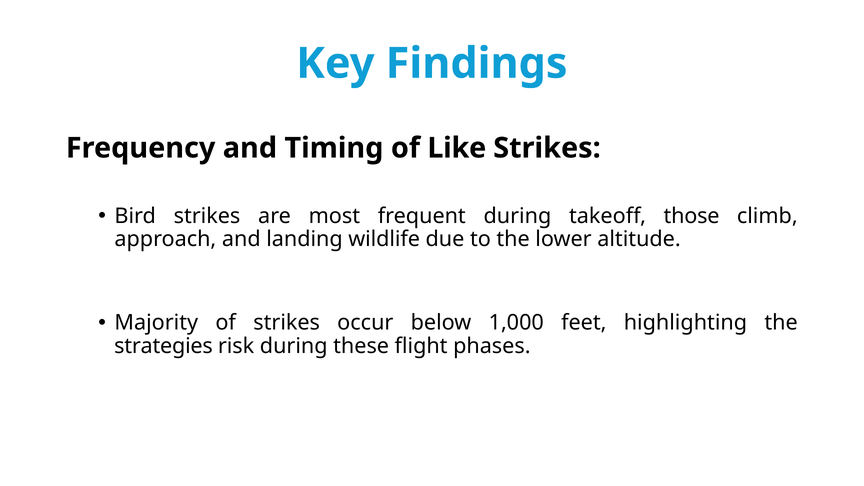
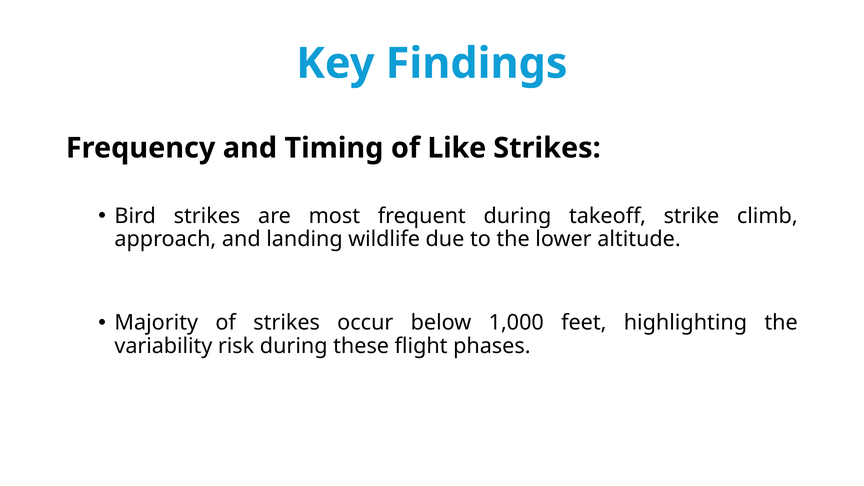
those: those -> strike (691, 216)
strategies: strategies -> variability (163, 346)
